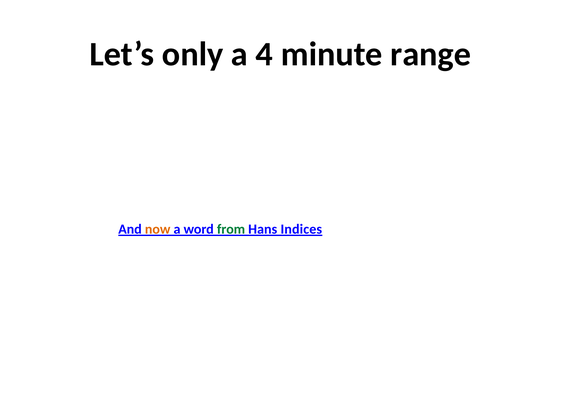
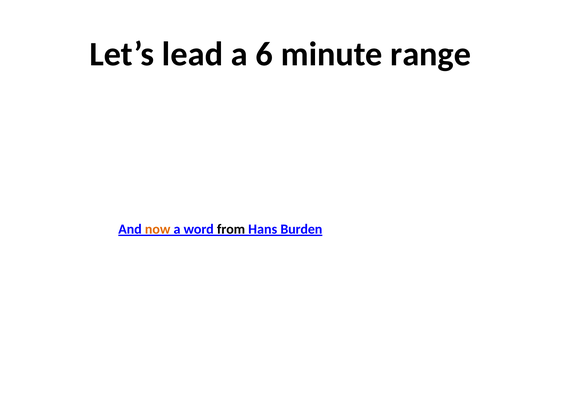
only: only -> lead (193, 54)
4: 4 -> 6 (264, 54)
from colour: green -> black (231, 230)
Indices: Indices -> Burden (301, 230)
